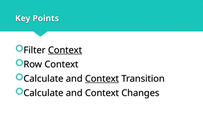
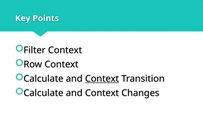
Context underline: present -> none (65, 50)
